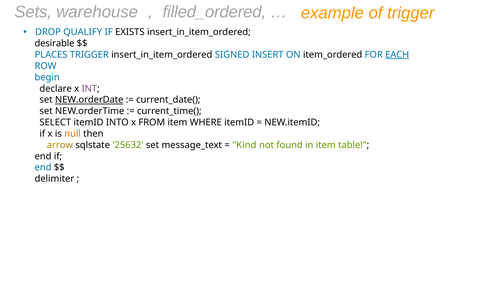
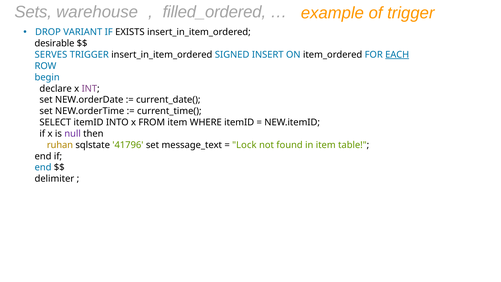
QUALIFY: QUALIFY -> VARIANT (83, 32)
PLACES: PLACES -> SERVES (51, 55)
NEW.orderDate underline: present -> none (89, 100)
null colour: orange -> purple (73, 134)
arrow: arrow -> ruhan (60, 145)
25632: 25632 -> 41796 (128, 145)
Kind: Kind -> Lock (244, 145)
